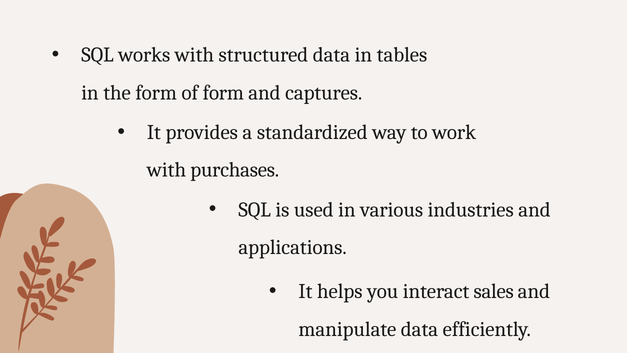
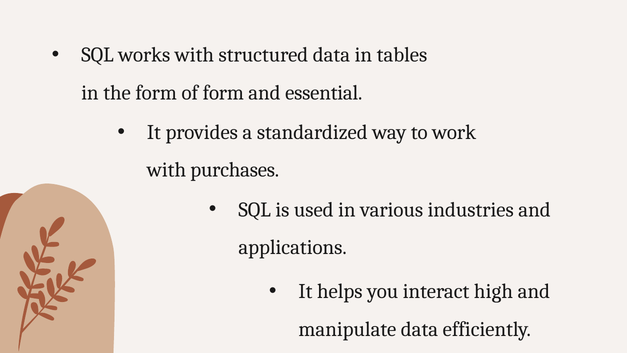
captures: captures -> essential (324, 93)
sales: sales -> high (493, 291)
